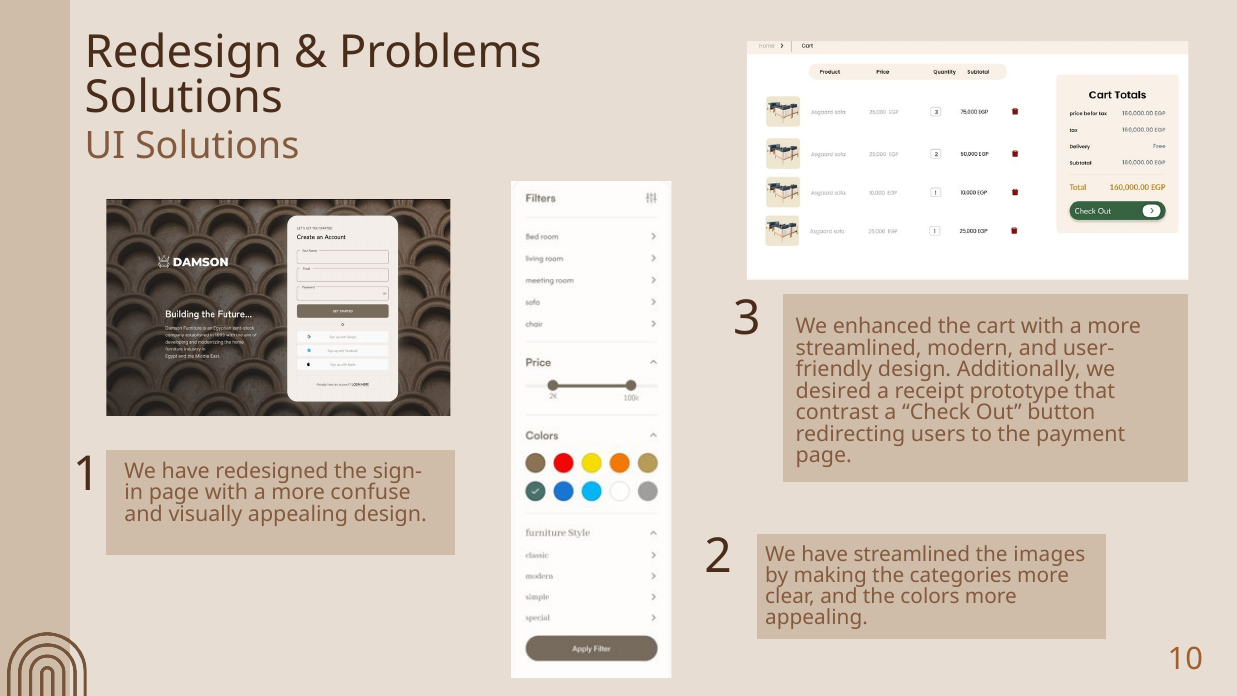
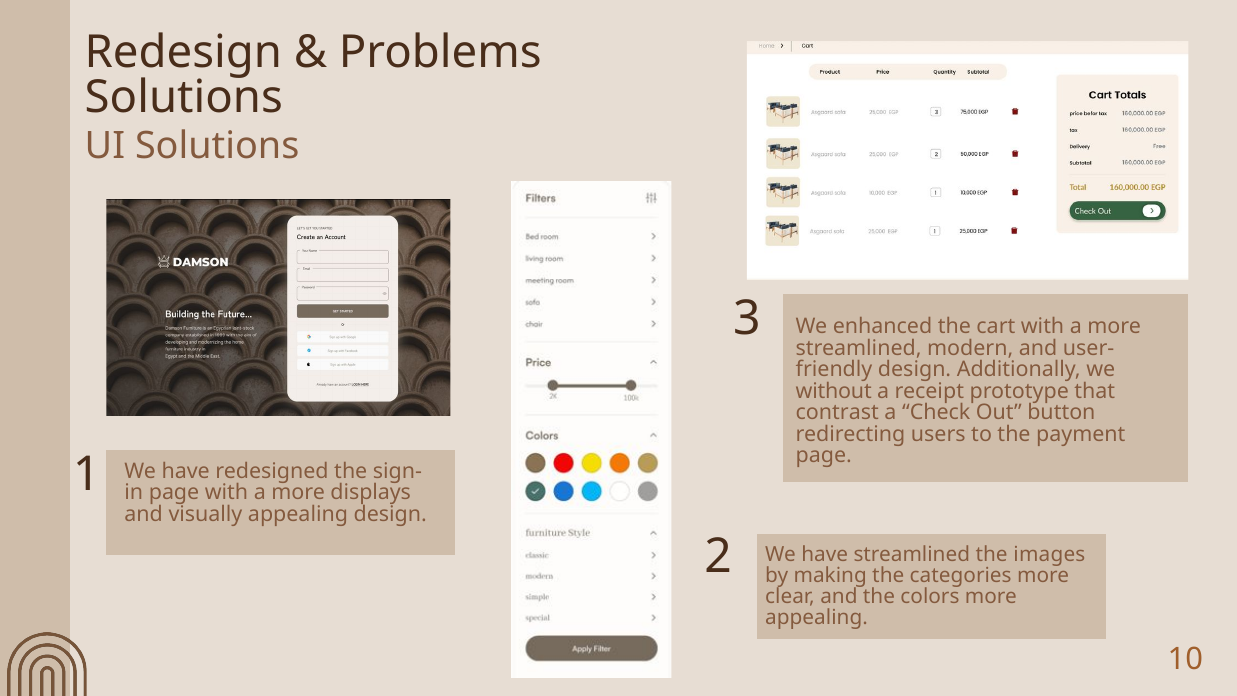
desired: desired -> without (834, 391)
confuse: confuse -> displays (371, 493)
